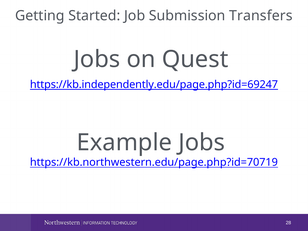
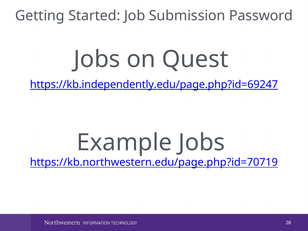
Transfers: Transfers -> Password (261, 16)
